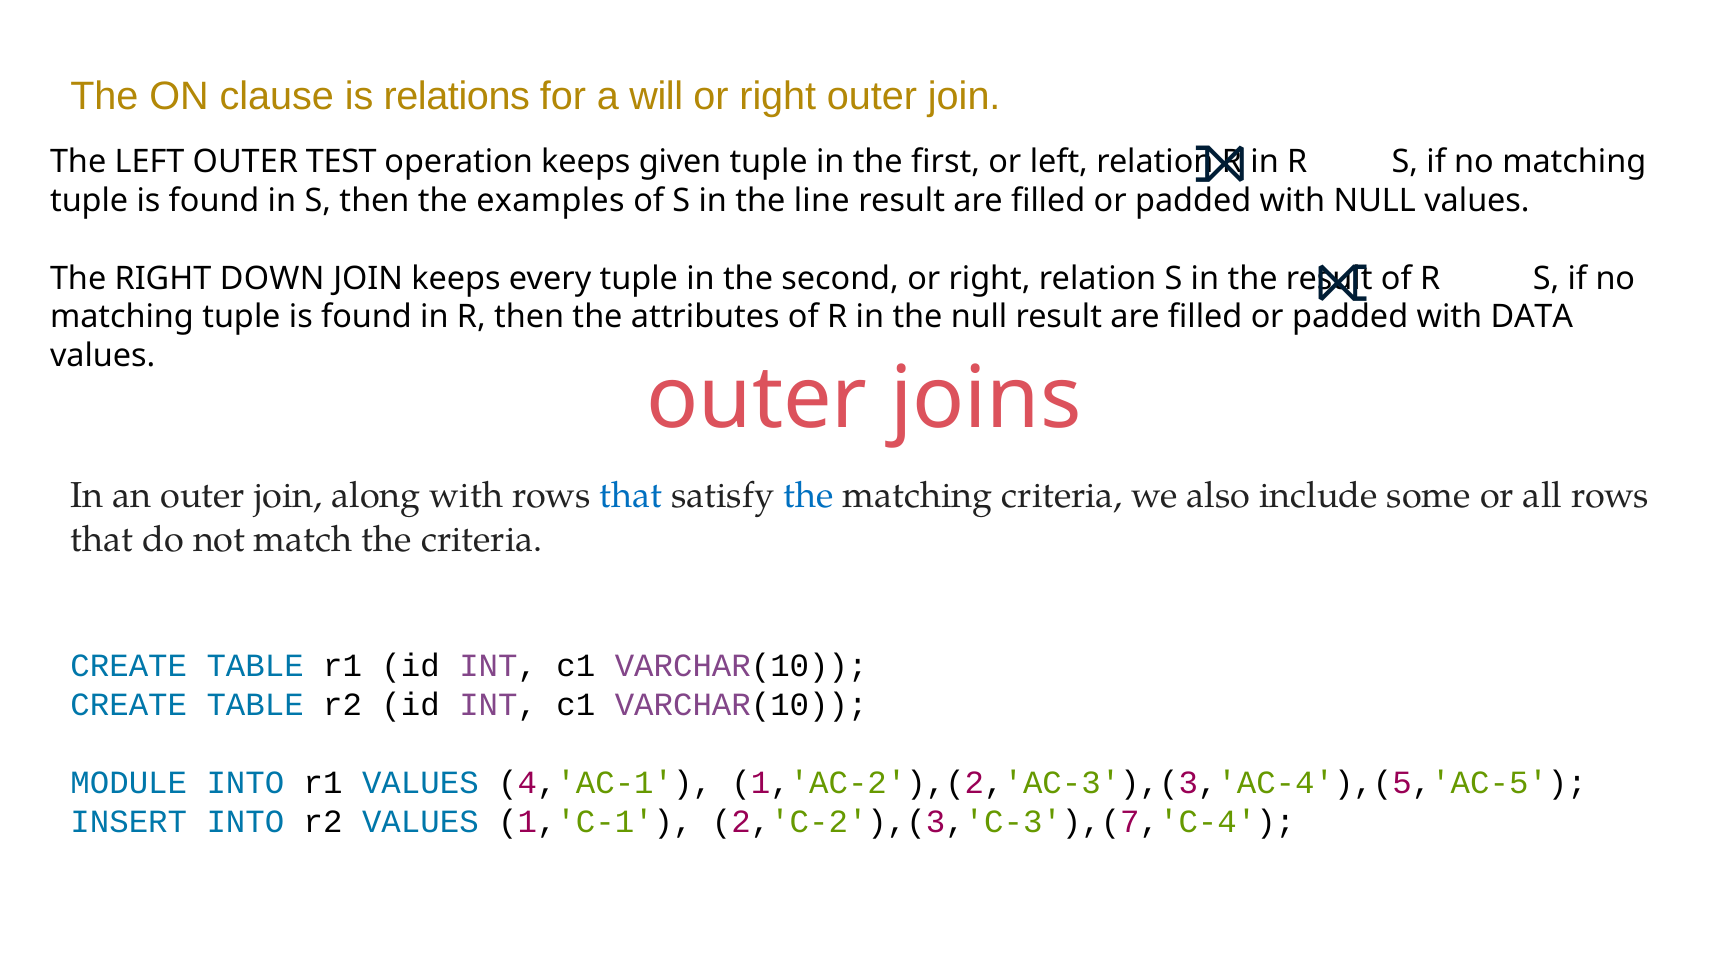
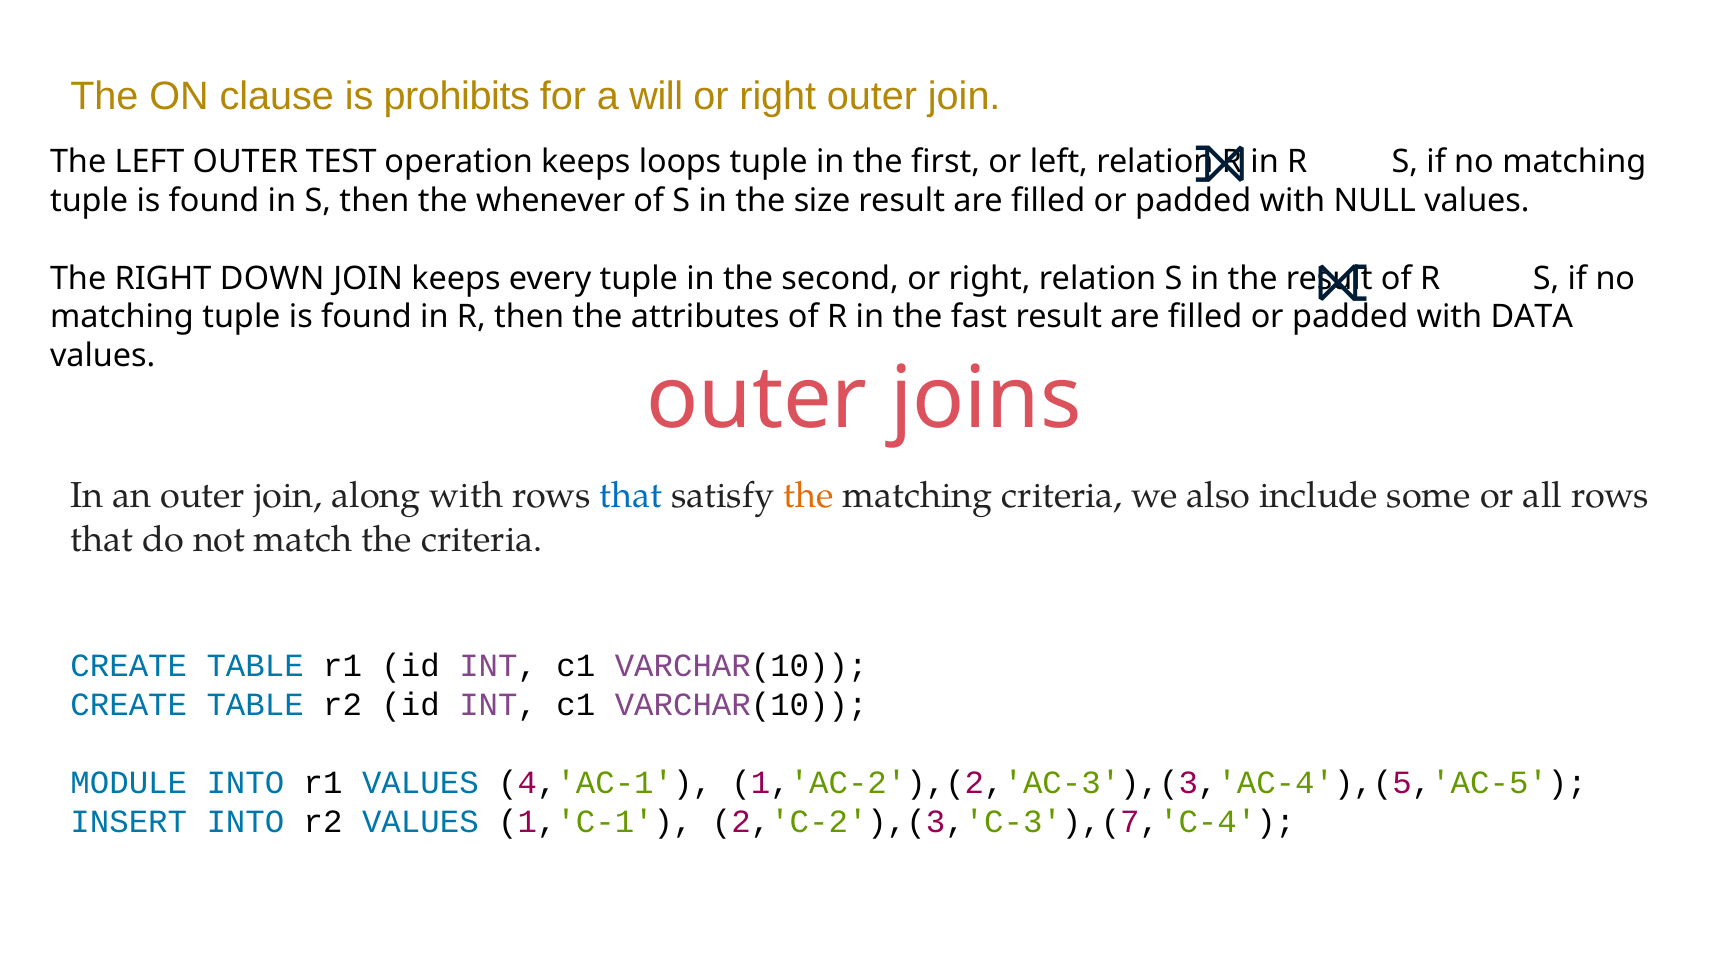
relations: relations -> prohibits (457, 97)
given: given -> loops (680, 162)
examples: examples -> whenever (551, 201)
line: line -> size (822, 201)
the null: null -> fast (979, 317)
the colour: blue -> orange (808, 496)
